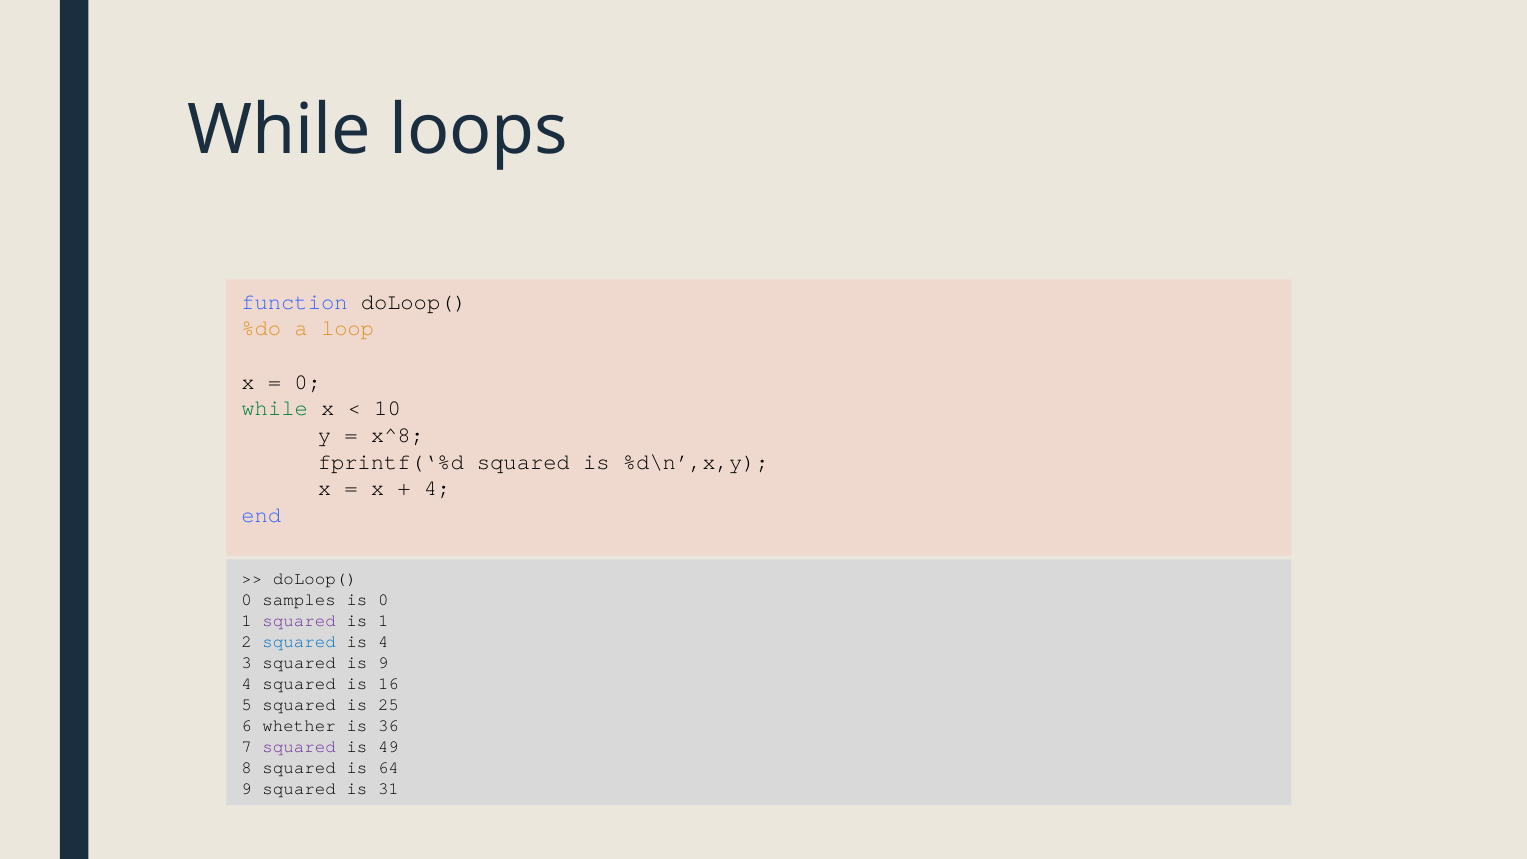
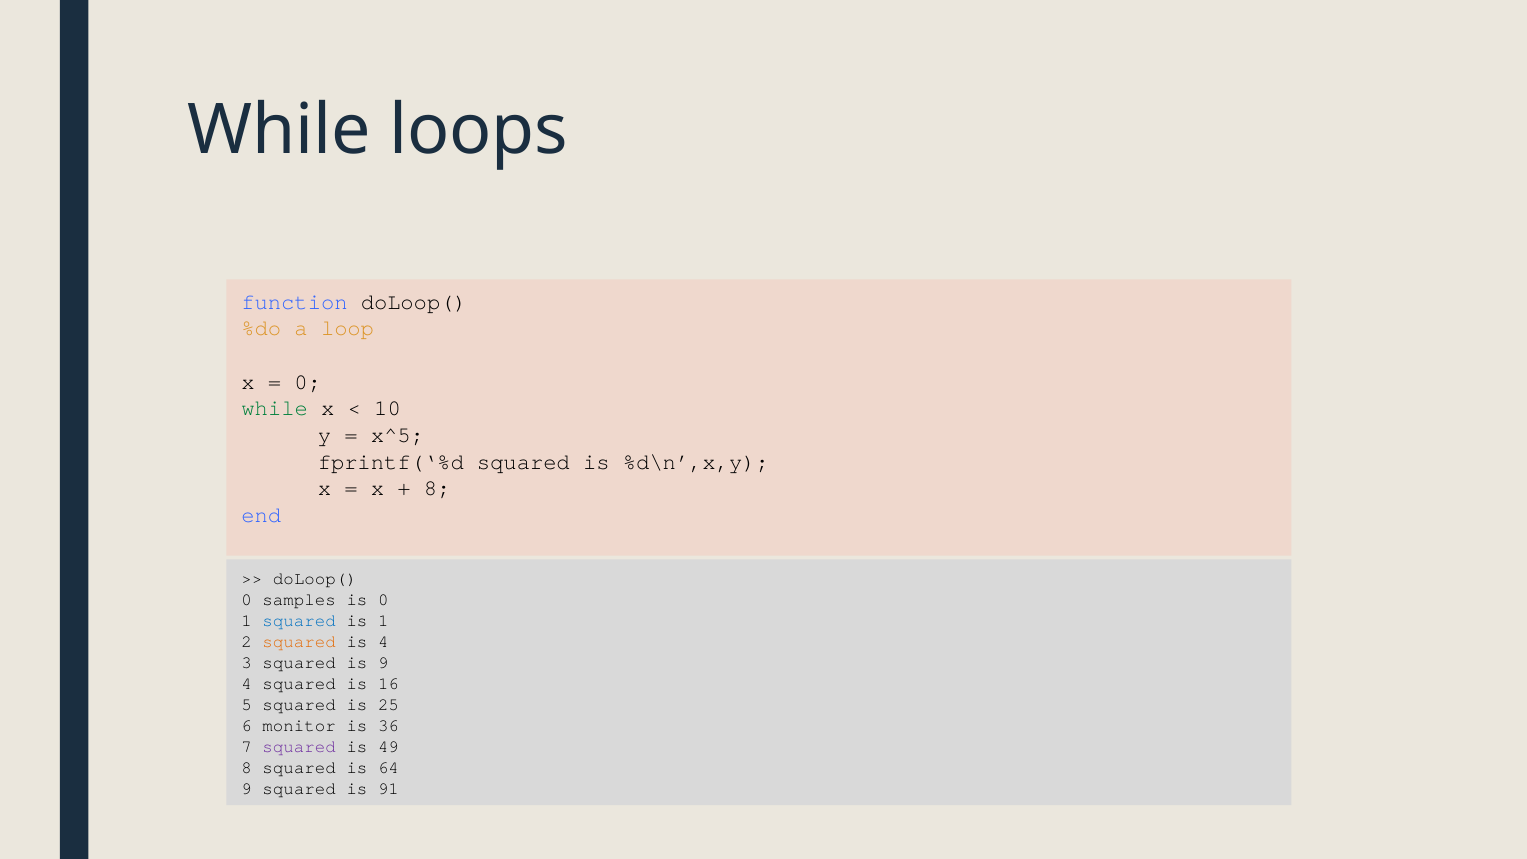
x^8: x^8 -> x^5 (397, 435)
4: 4 -> 8 (437, 489)
squared colour: purple -> blue (299, 621)
squared colour: blue -> orange (299, 641)
whether: whether -> monitor (299, 725)
31: 31 -> 91 (388, 788)
